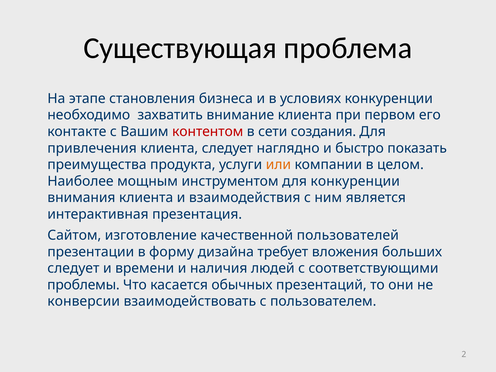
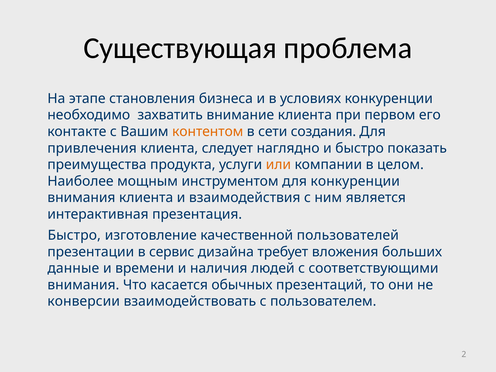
контентом colour: red -> orange (208, 132)
Сайтом: Сайтом -> Быстро (74, 235)
форму: форму -> сервис (172, 252)
следует: следует -> данные (73, 268)
проблемы: проблемы -> внимания (83, 285)
